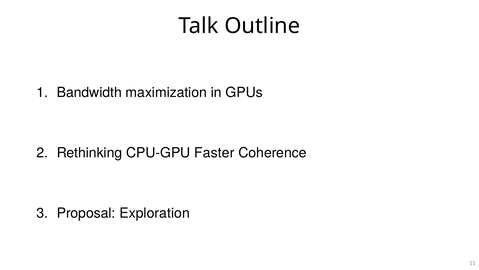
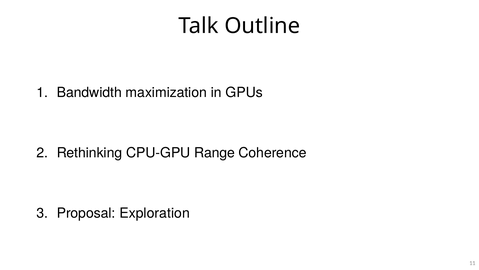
Faster: Faster -> Range (214, 153)
